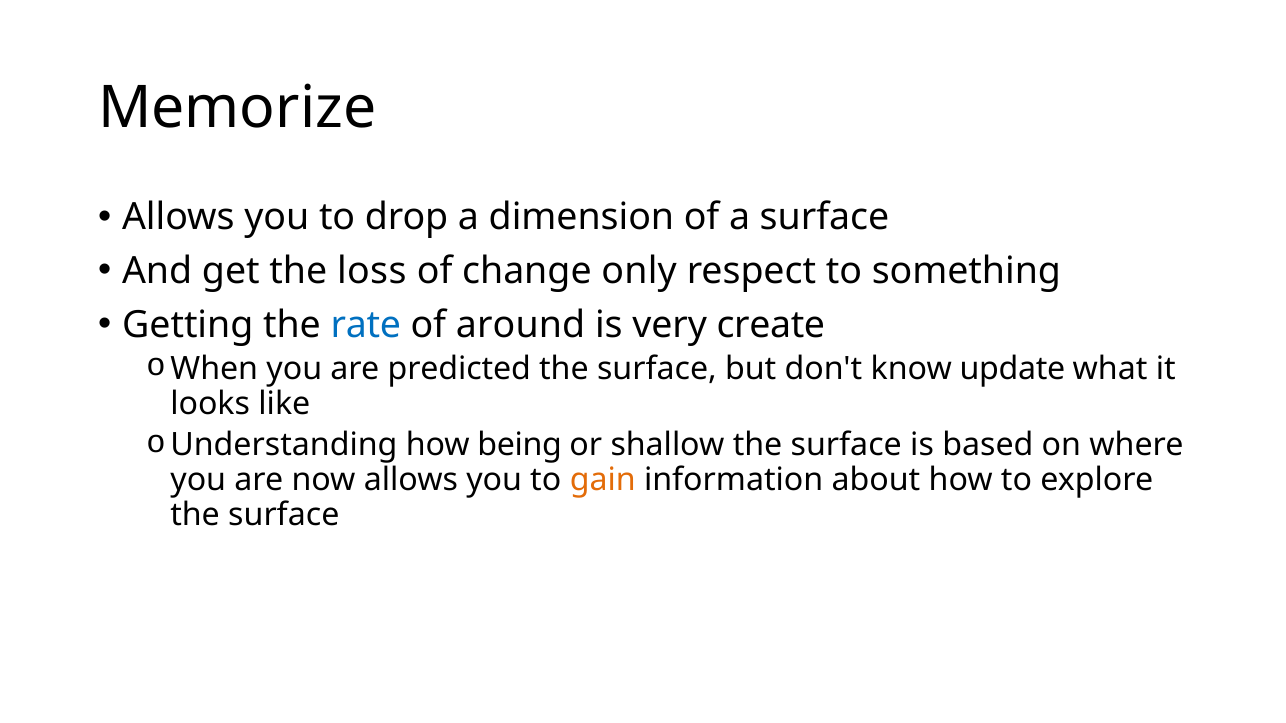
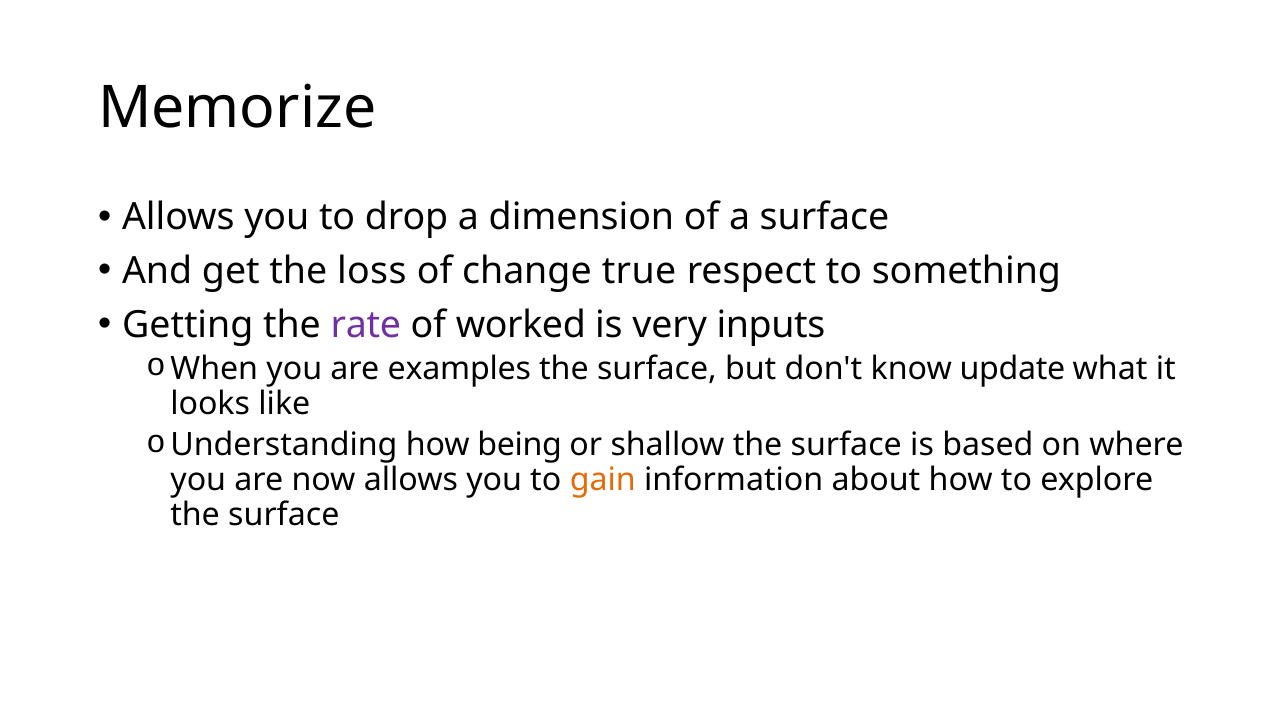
only: only -> true (639, 271)
rate colour: blue -> purple (366, 325)
around: around -> worked (521, 325)
create: create -> inputs (771, 325)
predicted: predicted -> examples (459, 369)
